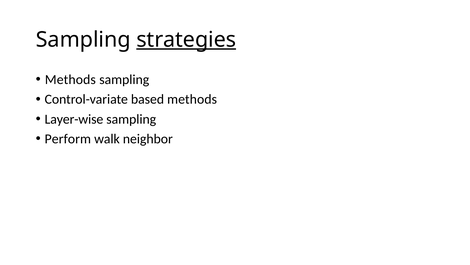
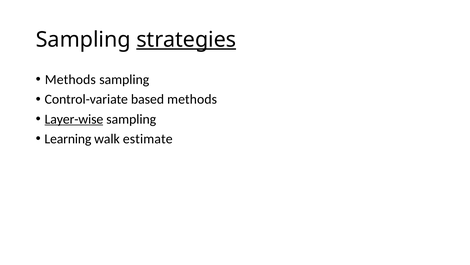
Layer-wise underline: none -> present (74, 119)
Perform: Perform -> Learning (68, 139)
neighbor: neighbor -> estimate (148, 139)
